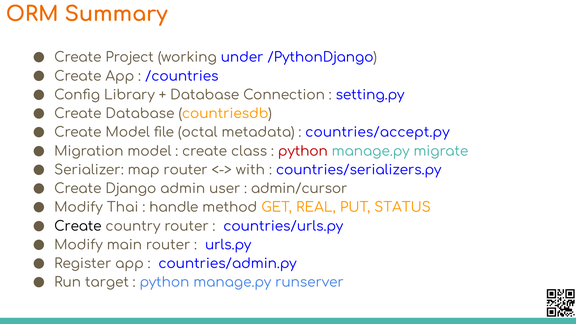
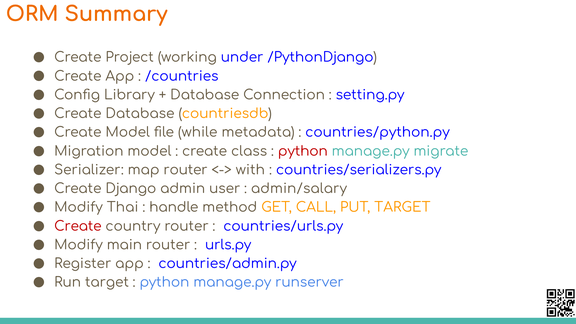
octal: octal -> while (198, 132)
countries/accept.py: countries/accept.py -> countries/python.py (378, 132)
admin/cursor: admin/cursor -> admin/salary (299, 189)
REAL: REAL -> CALL (316, 207)
PUT STATUS: STATUS -> TARGET (402, 207)
Create colour: black -> red (78, 226)
